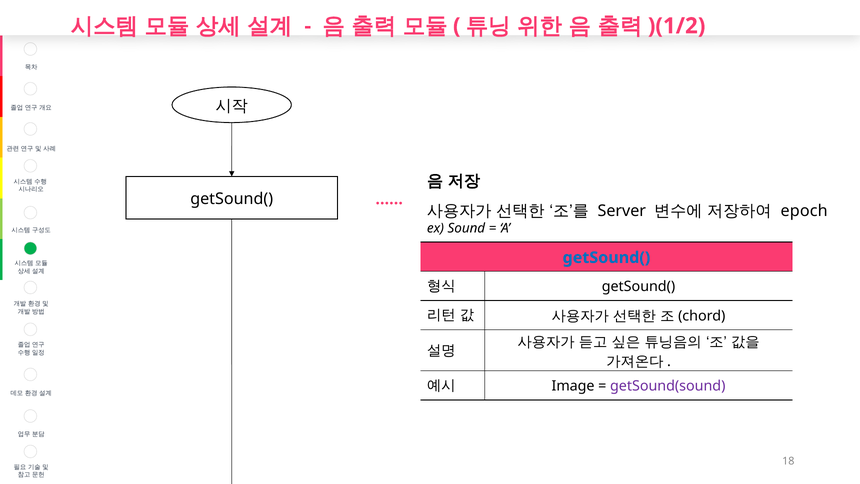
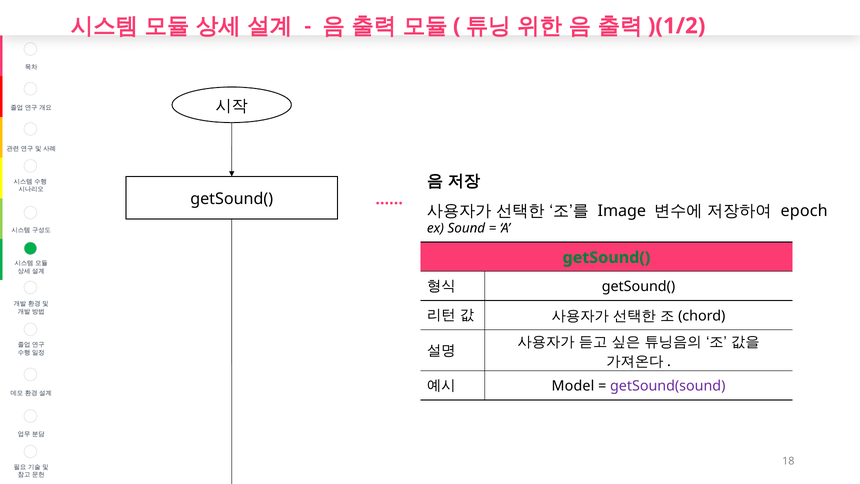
Server: Server -> Image (622, 211)
getSound( colour: blue -> green (606, 258)
Image: Image -> Model (573, 386)
